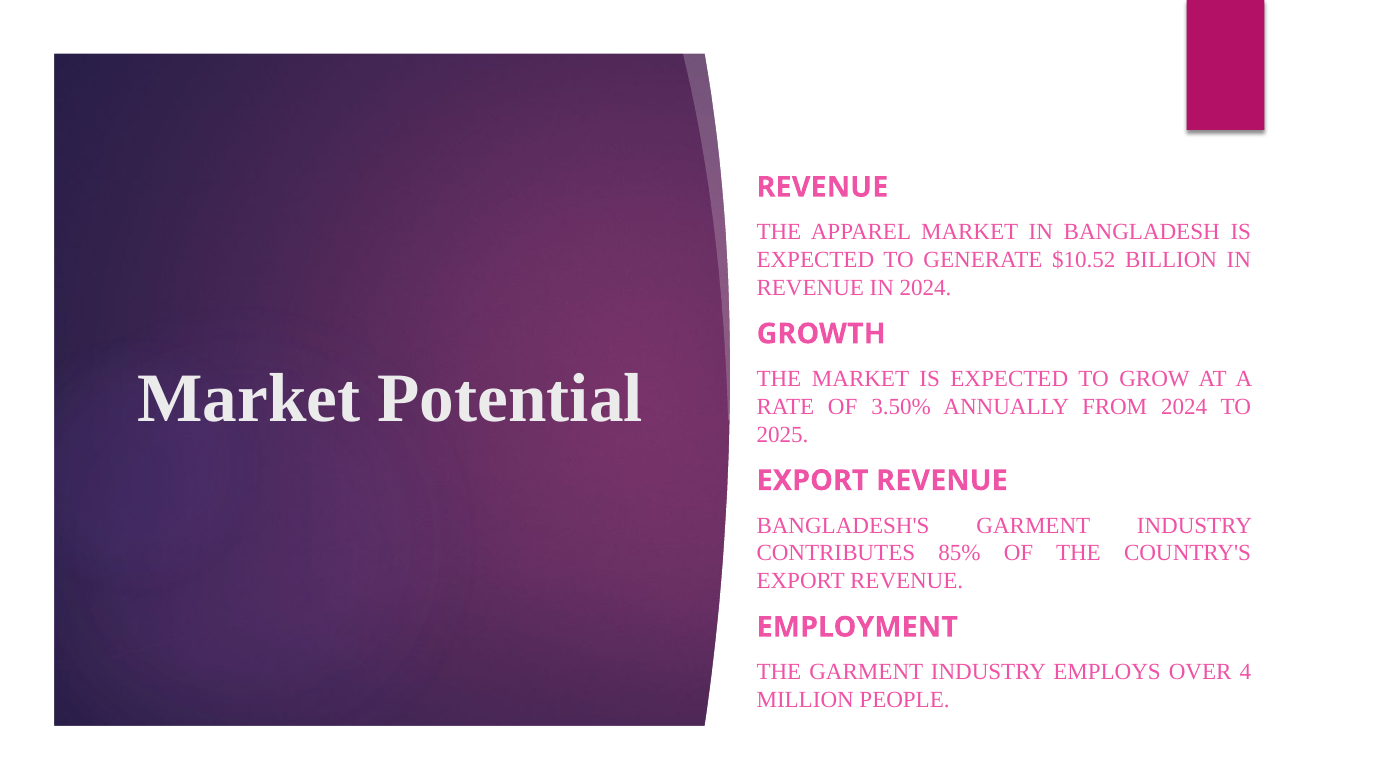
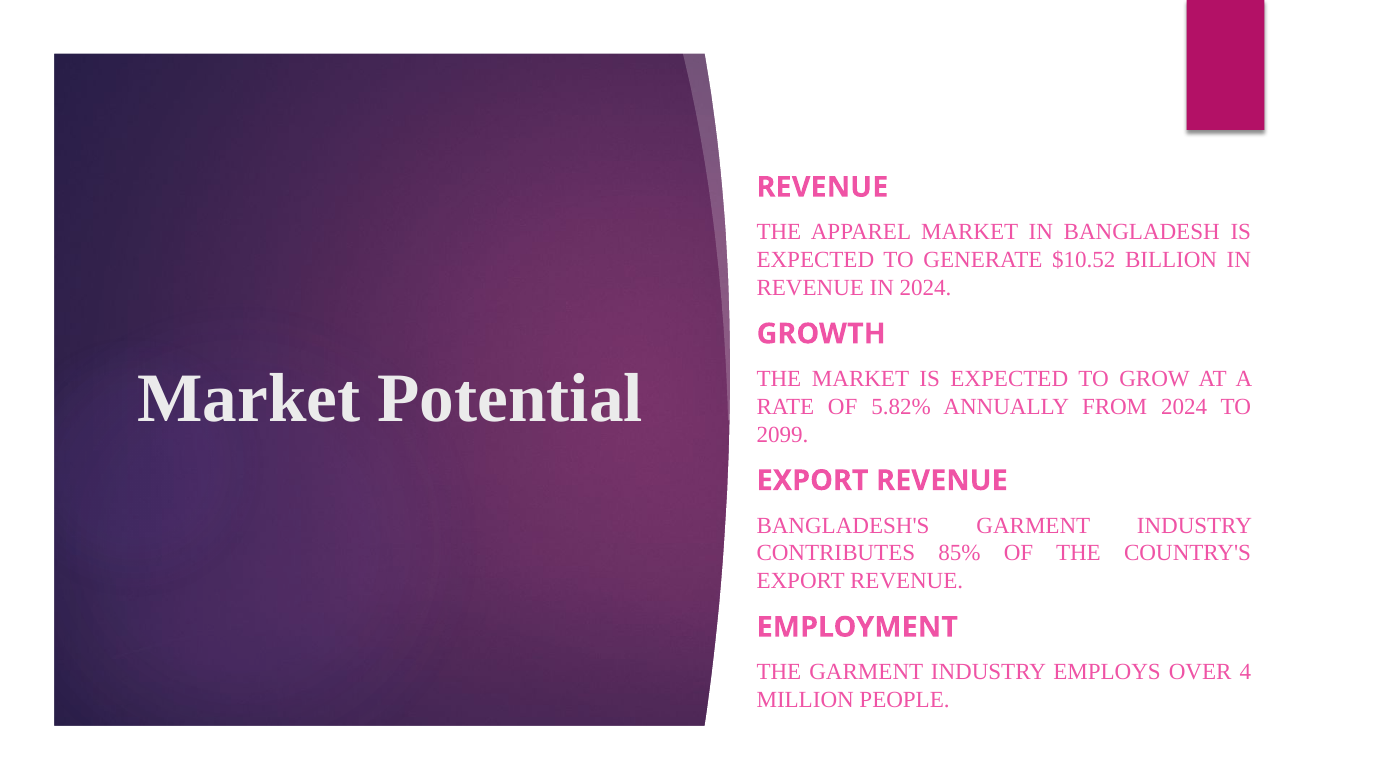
3.50%: 3.50% -> 5.82% (901, 407)
2025: 2025 -> 2099 (783, 434)
